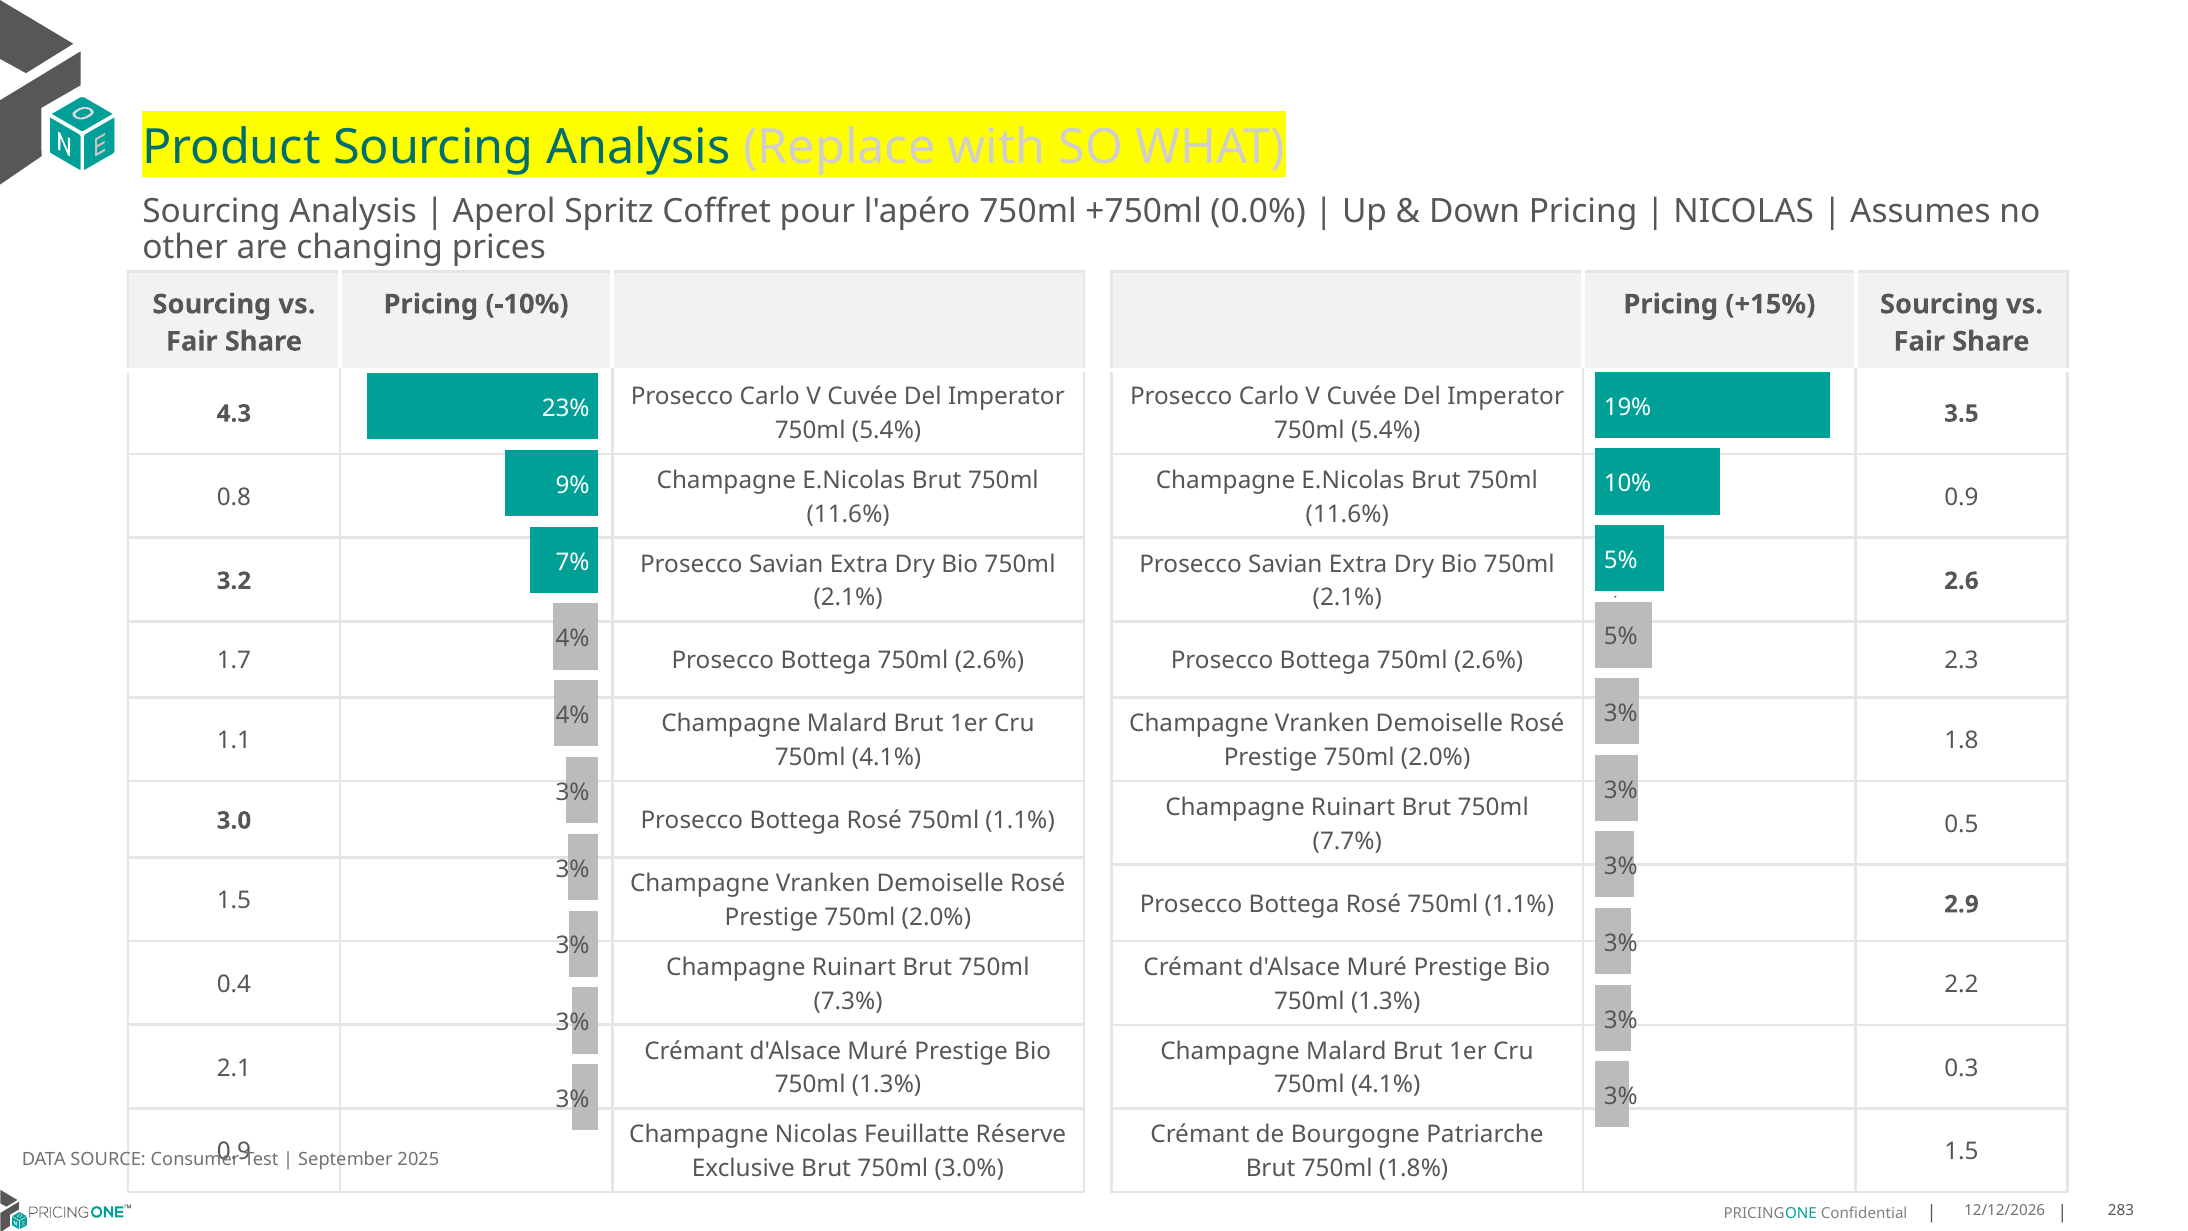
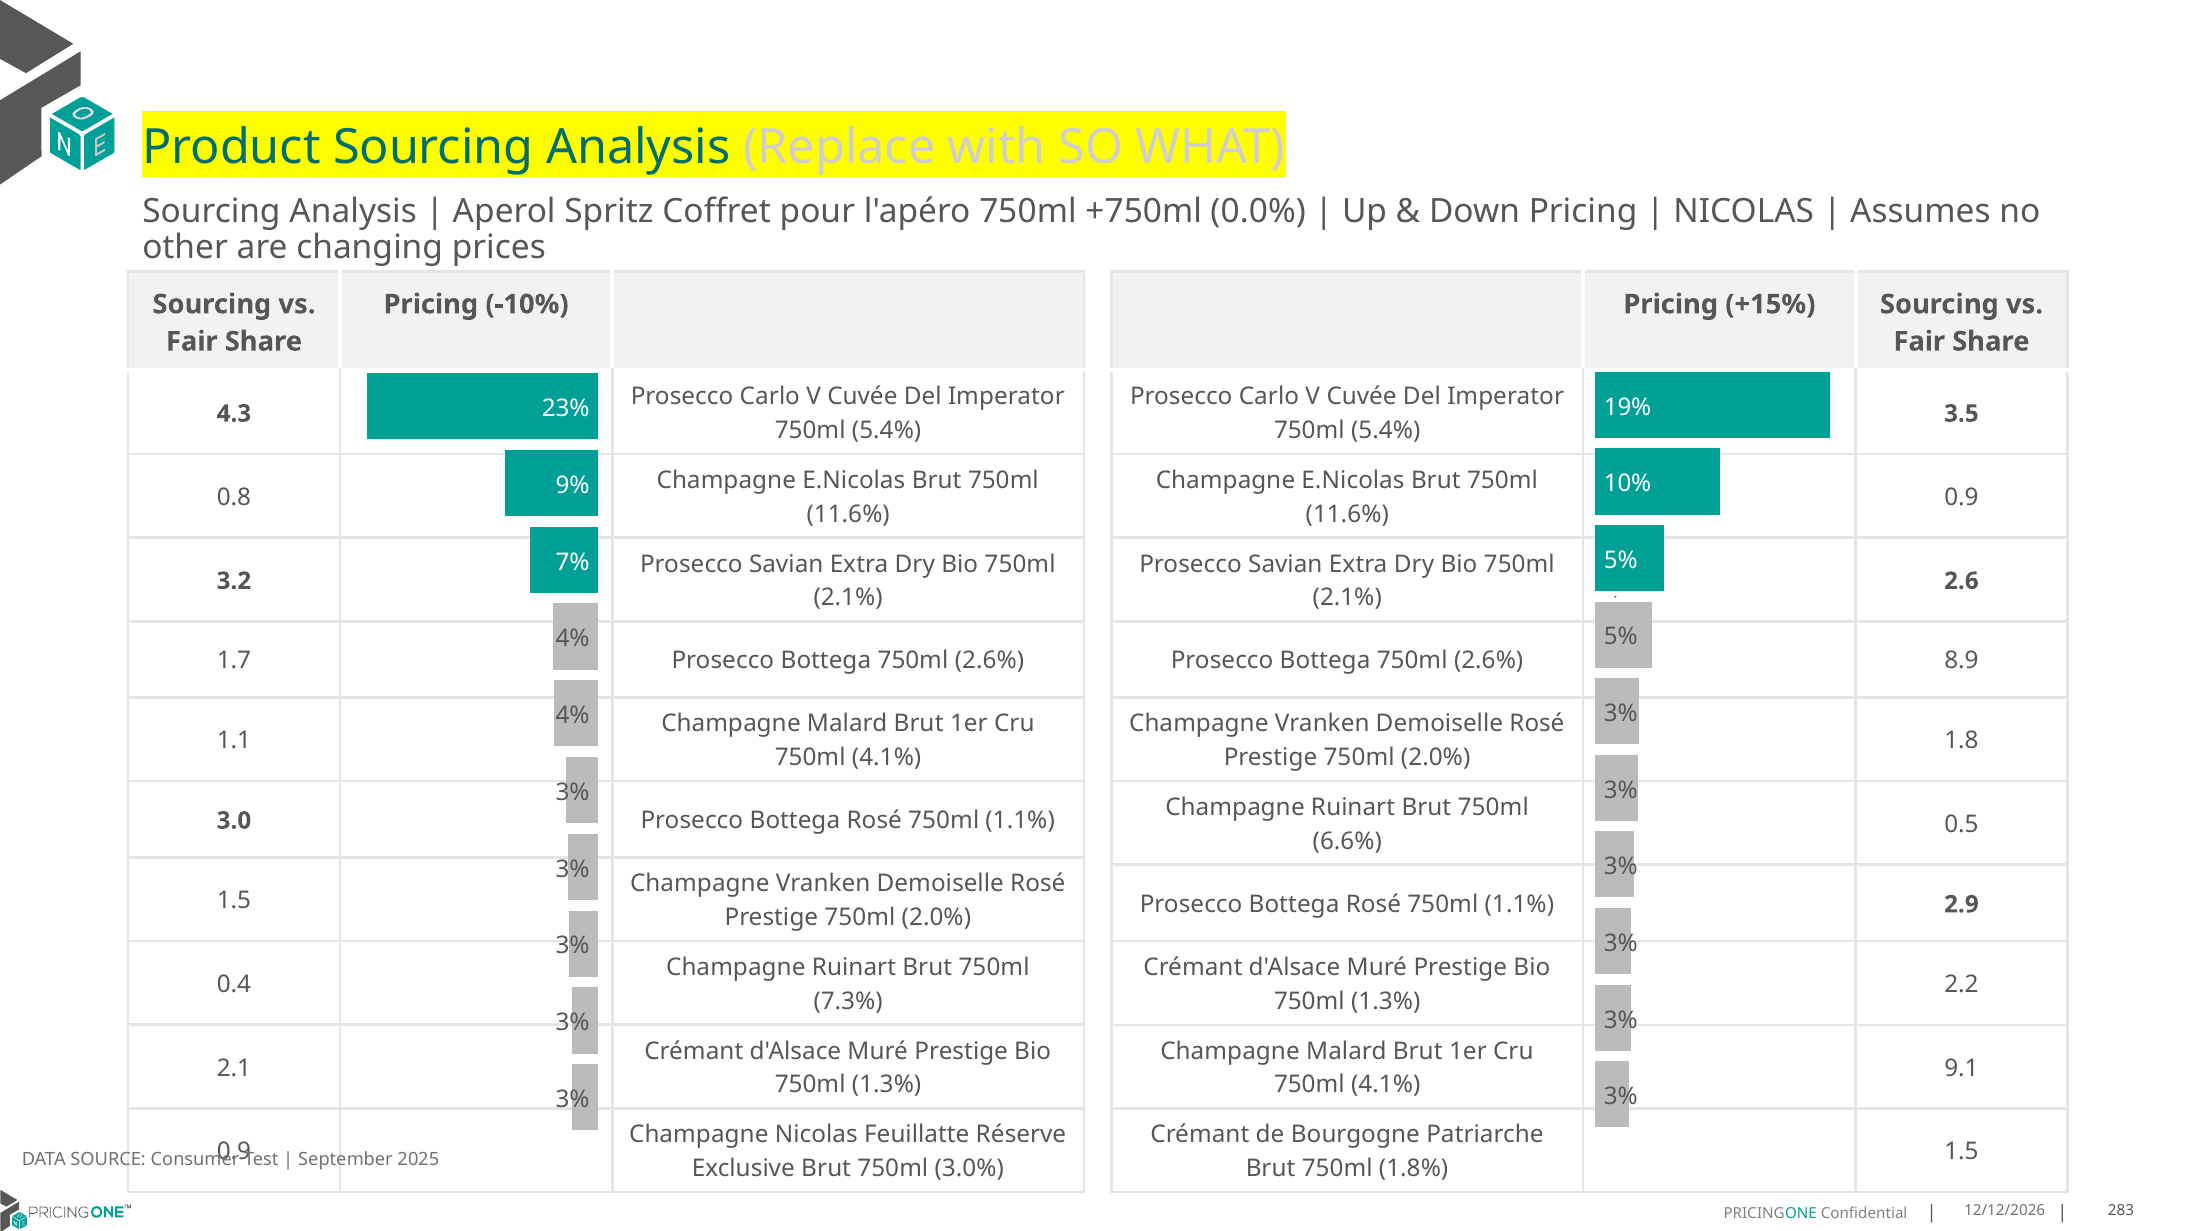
2.3: 2.3 -> 8.9 (1961, 661)
7.7%: 7.7% -> 6.6% (1347, 841)
0.3: 0.3 -> 9.1 (1961, 1068)
